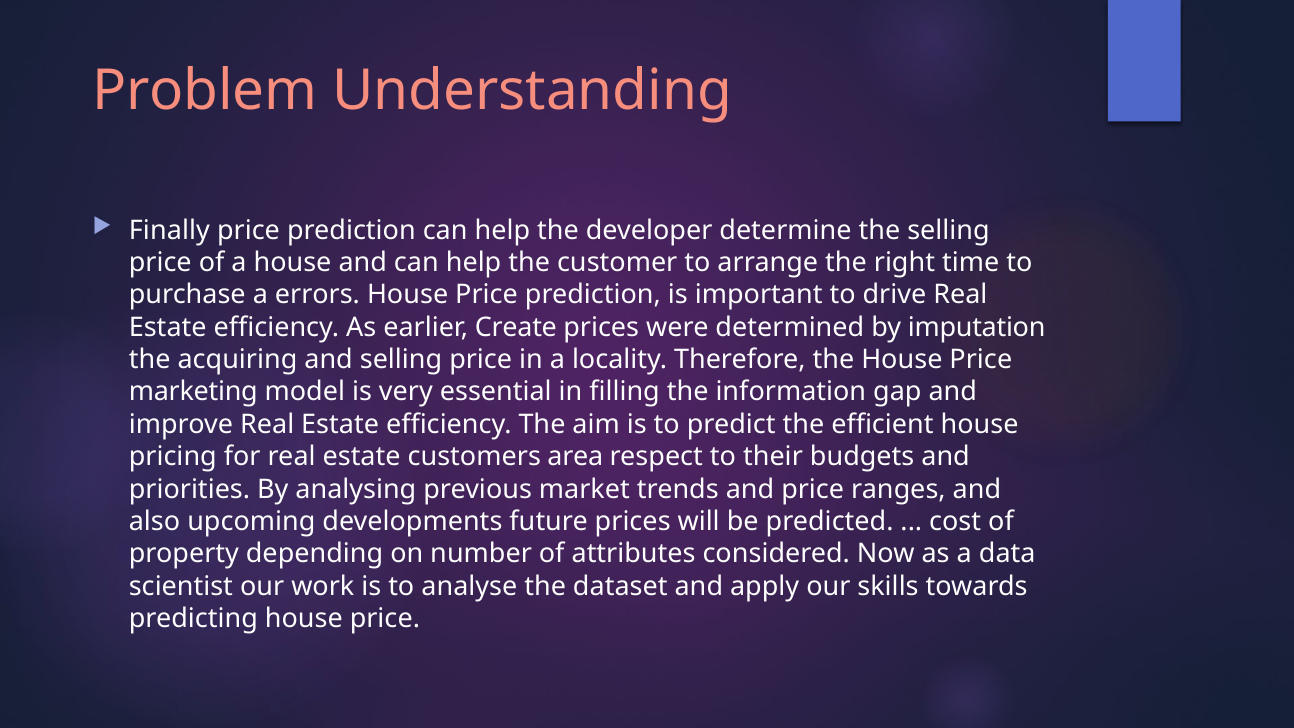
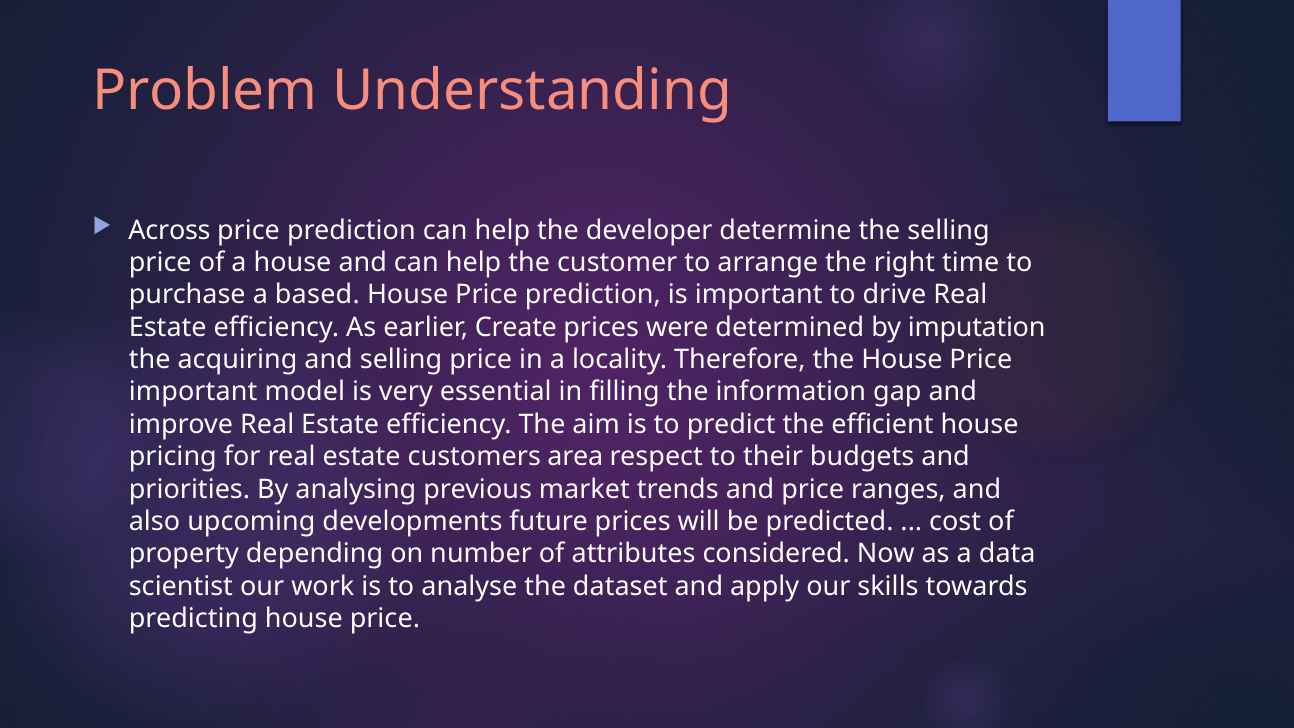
Finally: Finally -> Across (170, 230)
errors: errors -> based (317, 295)
marketing: marketing -> important (193, 392)
